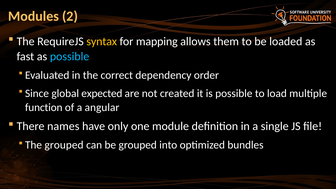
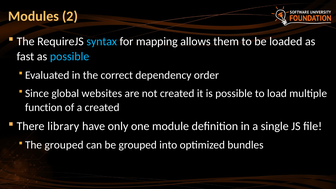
syntax colour: yellow -> light blue (102, 41)
expected: expected -> websites (102, 93)
a angular: angular -> created (102, 108)
names: names -> library (63, 126)
